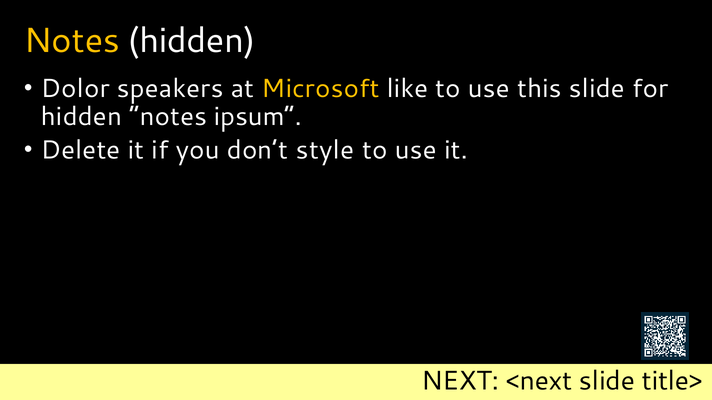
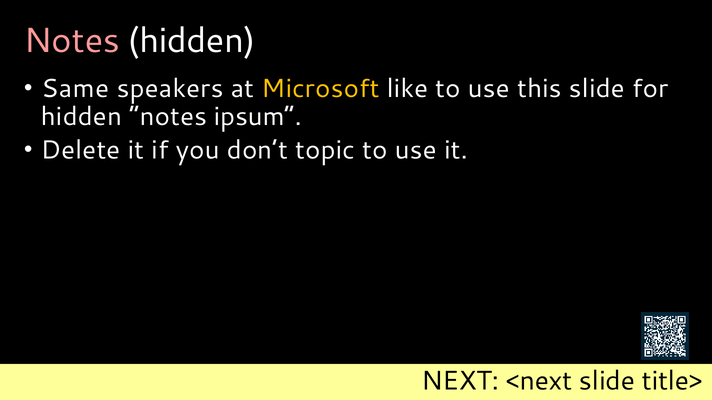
Notes colour: yellow -> pink (72, 41)
Dolor: Dolor -> Same (75, 89)
style: style -> topic (325, 150)
